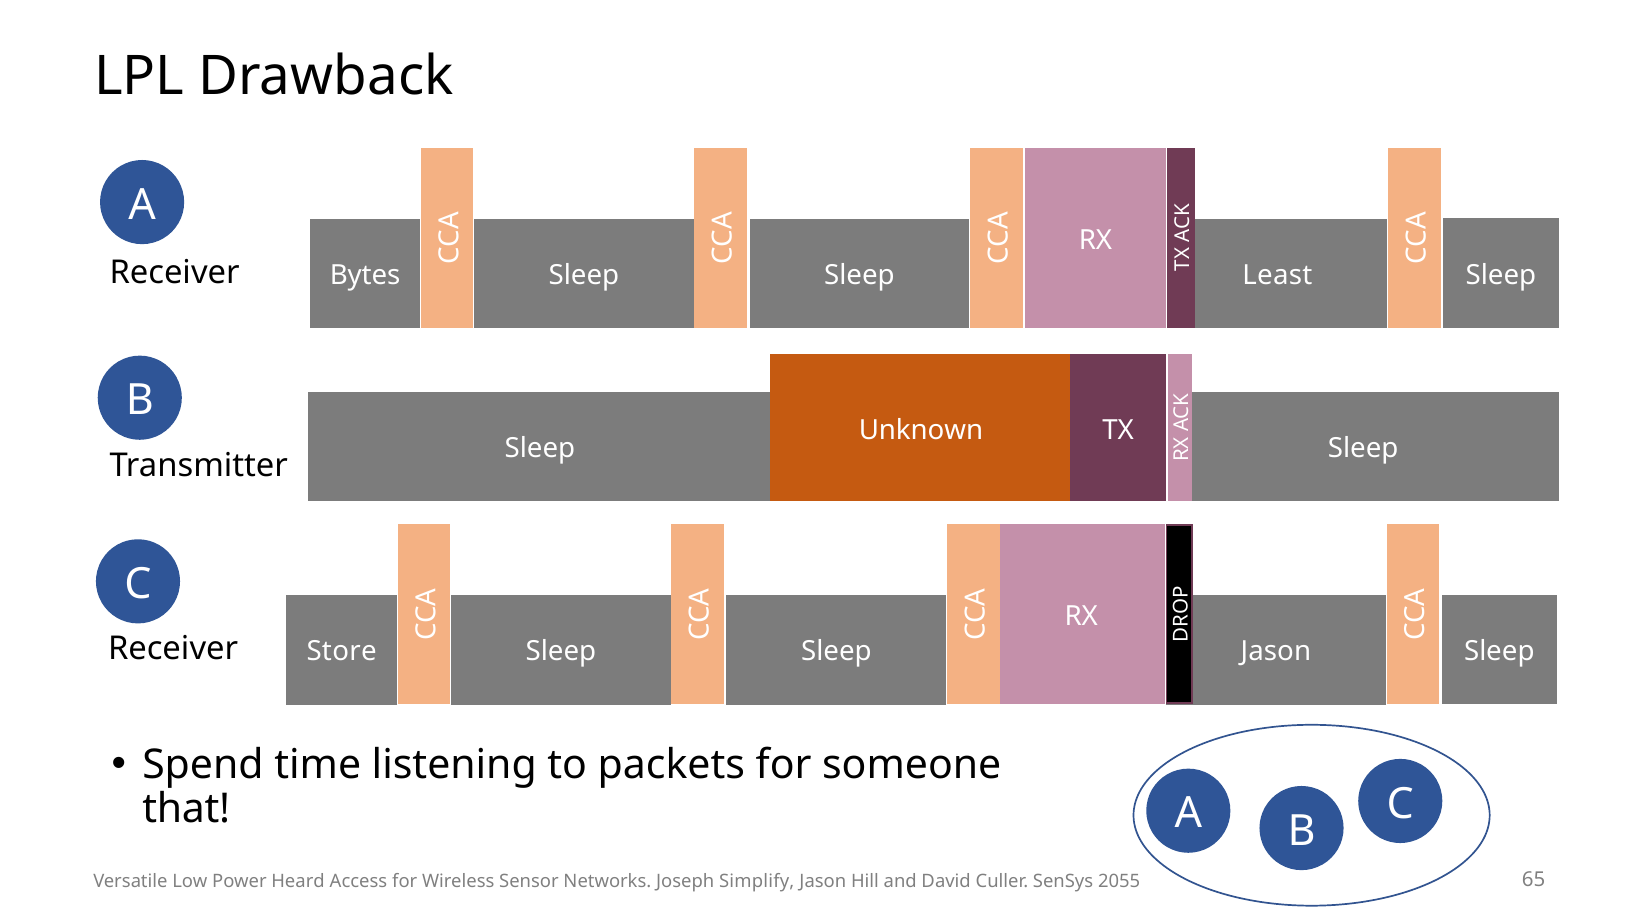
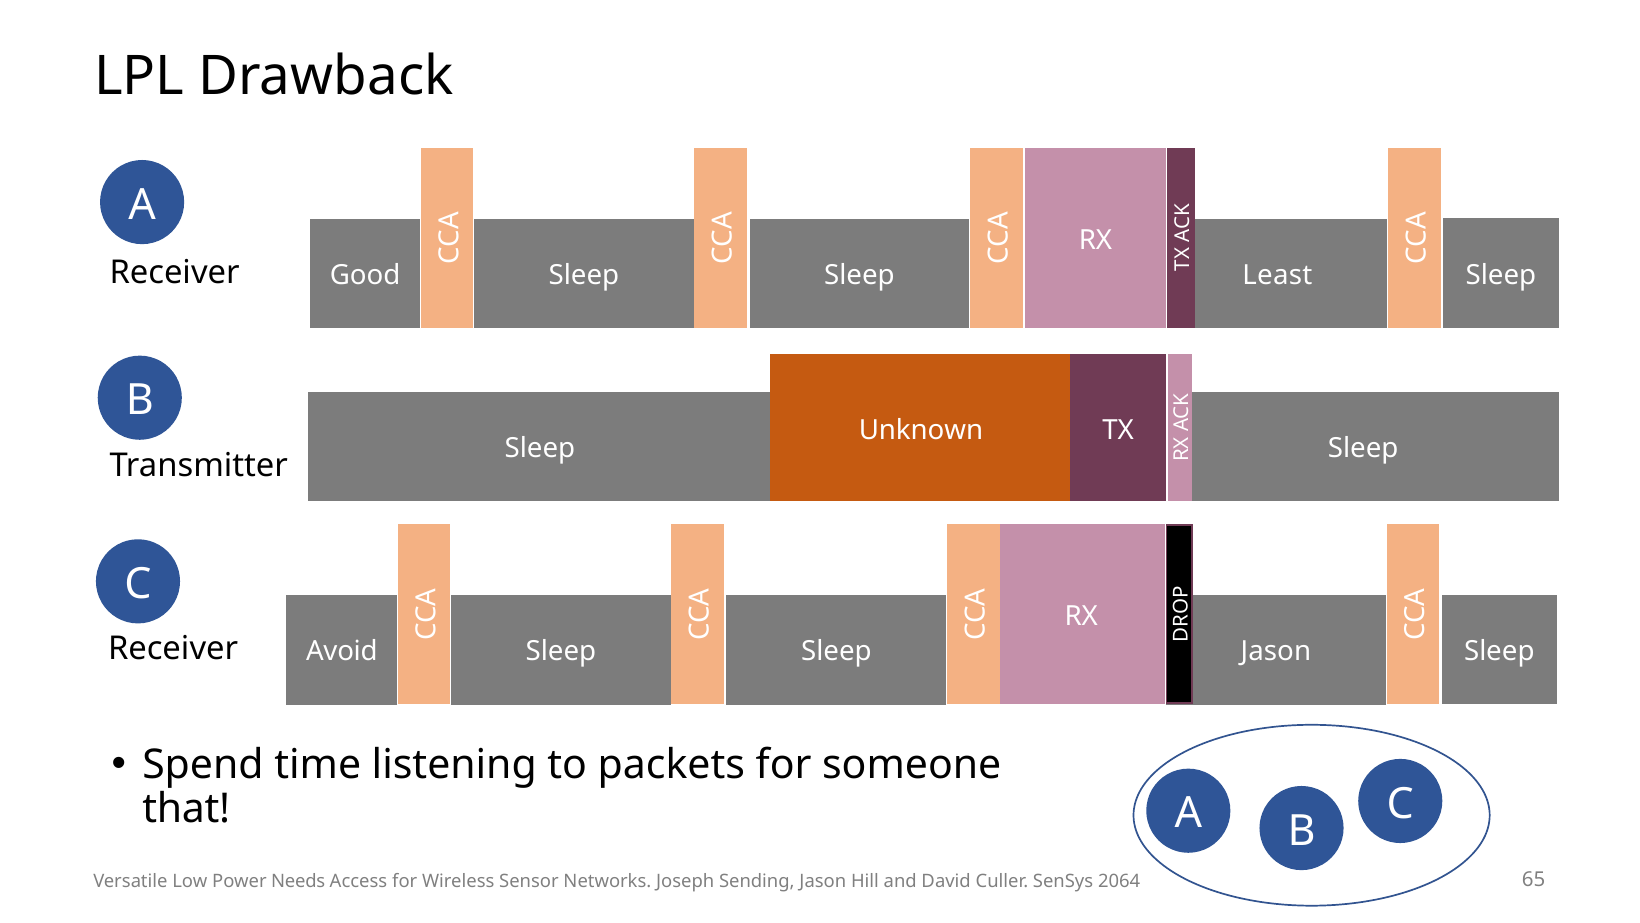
Bytes: Bytes -> Good (365, 275)
Store: Store -> Avoid (342, 651)
Heard: Heard -> Needs (298, 881)
Simplify: Simplify -> Sending (757, 881)
2055: 2055 -> 2064 (1119, 881)
